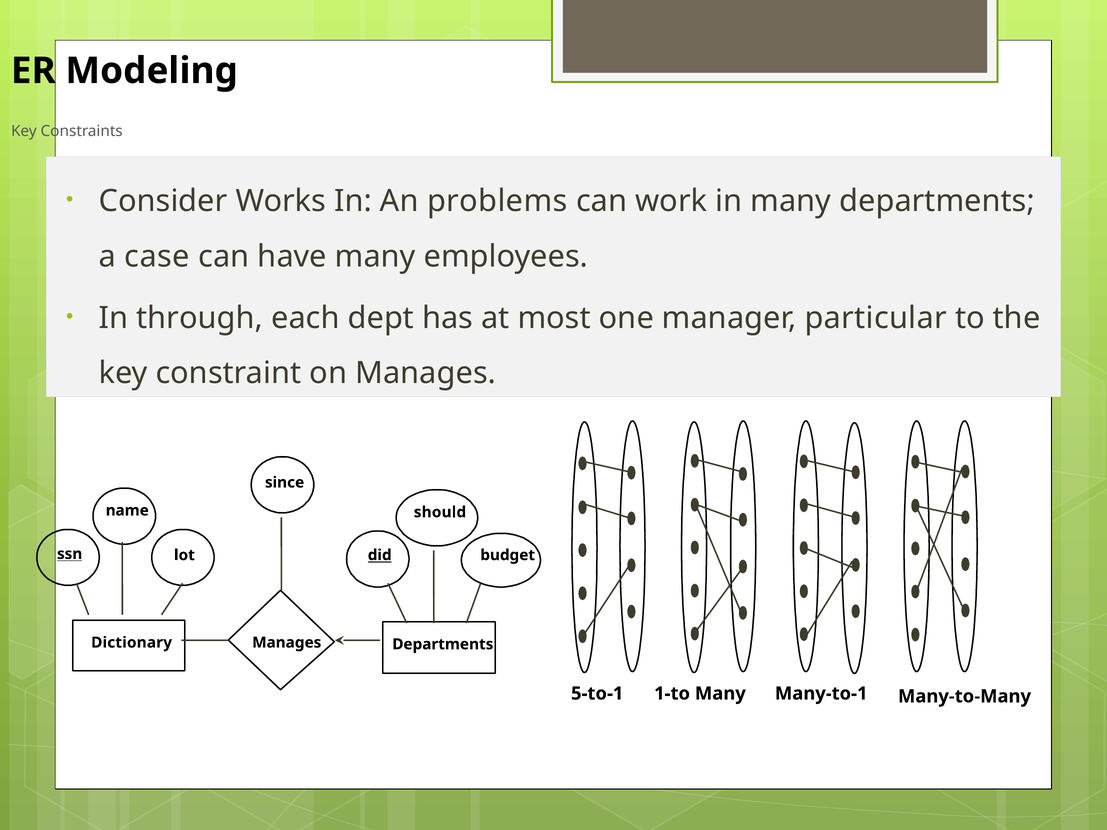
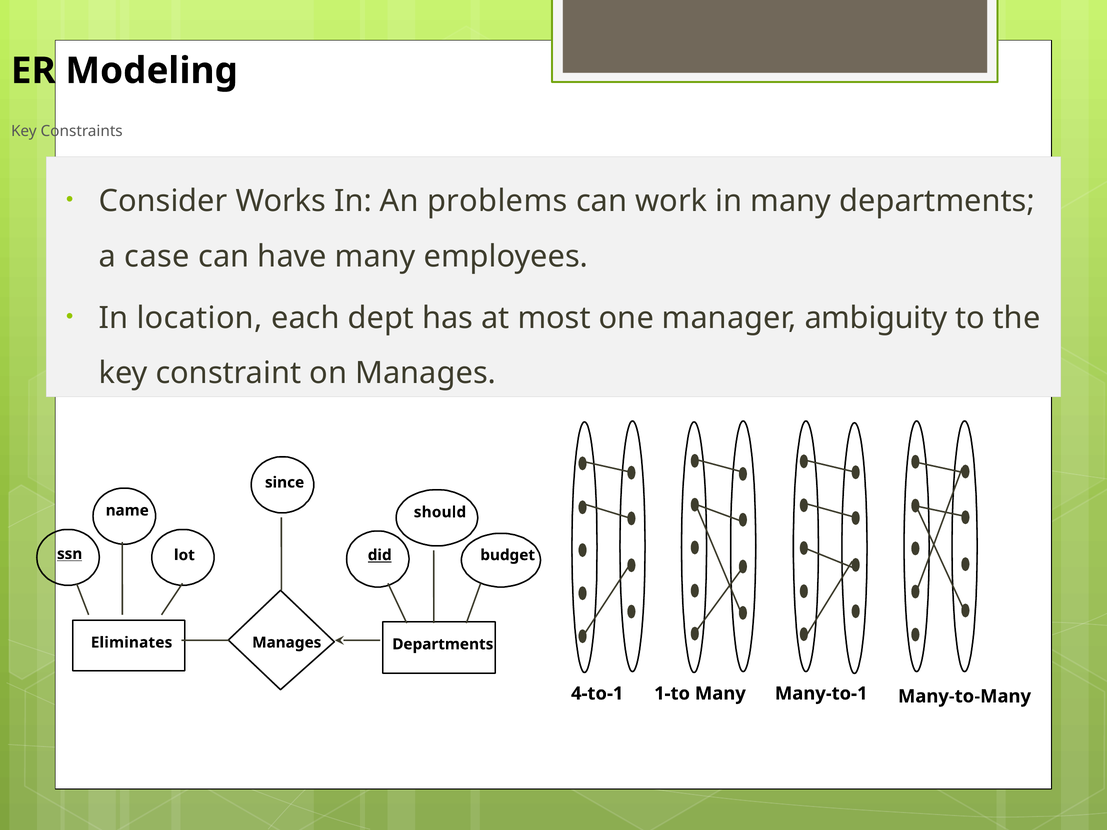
through: through -> location (200, 318)
particular: particular -> ambiguity (876, 318)
Dictionary: Dictionary -> Eliminates (132, 643)
5-to-1: 5-to-1 -> 4-to-1 (597, 694)
